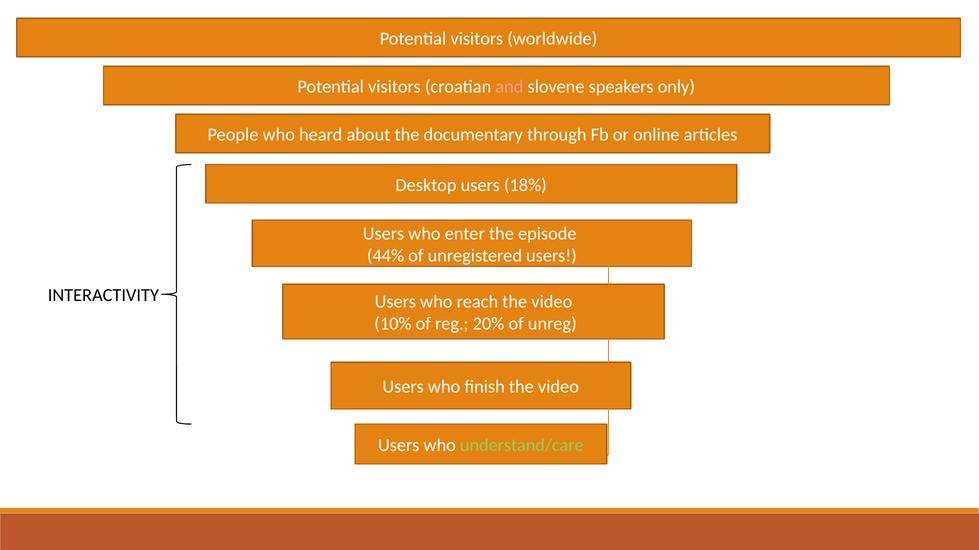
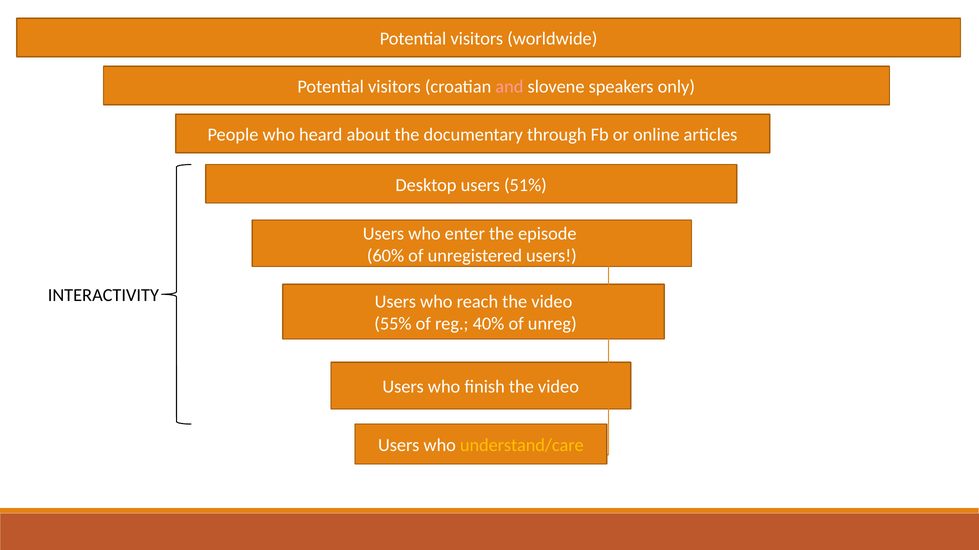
18%: 18% -> 51% (525, 185)
44%: 44% -> 60% (385, 256)
10%: 10% -> 55% (393, 324)
20%: 20% -> 40% (488, 324)
understand/care colour: light green -> yellow (522, 446)
